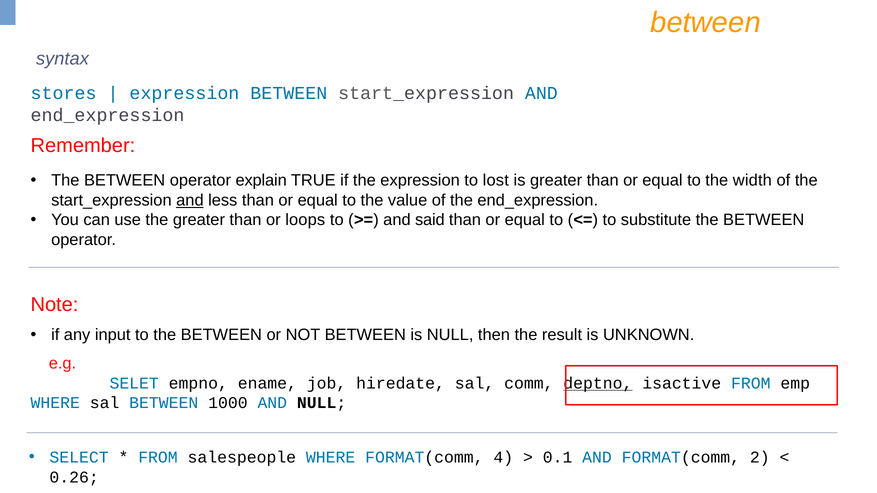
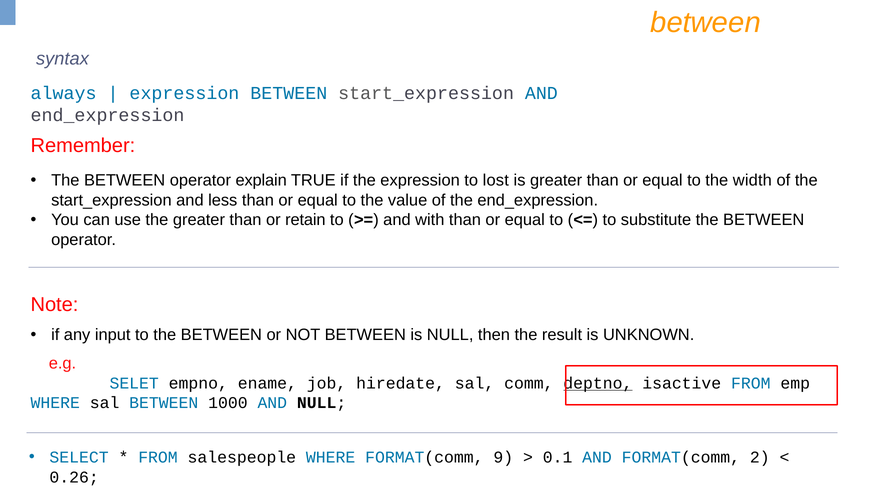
stores: stores -> always (64, 93)
and underline: present -> none (190, 200)
loops: loops -> retain (305, 220)
said: said -> with (430, 220)
4: 4 -> 9 (503, 458)
